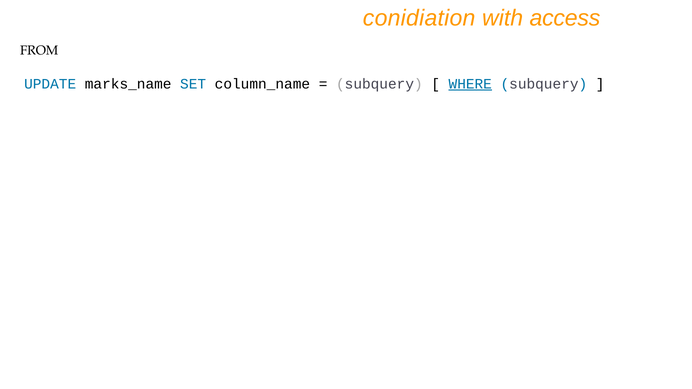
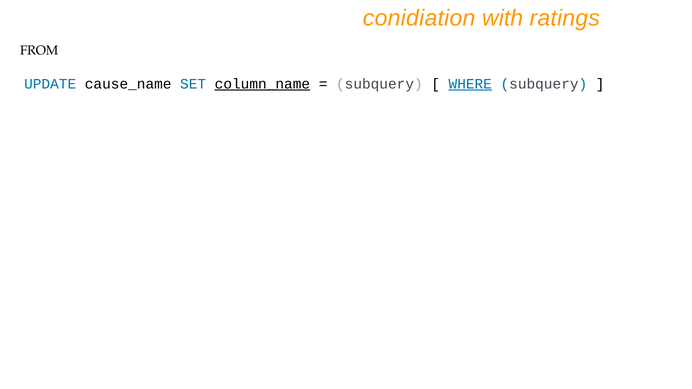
access: access -> ratings (565, 18)
marks_name: marks_name -> cause_name (128, 84)
column_name underline: none -> present (262, 84)
